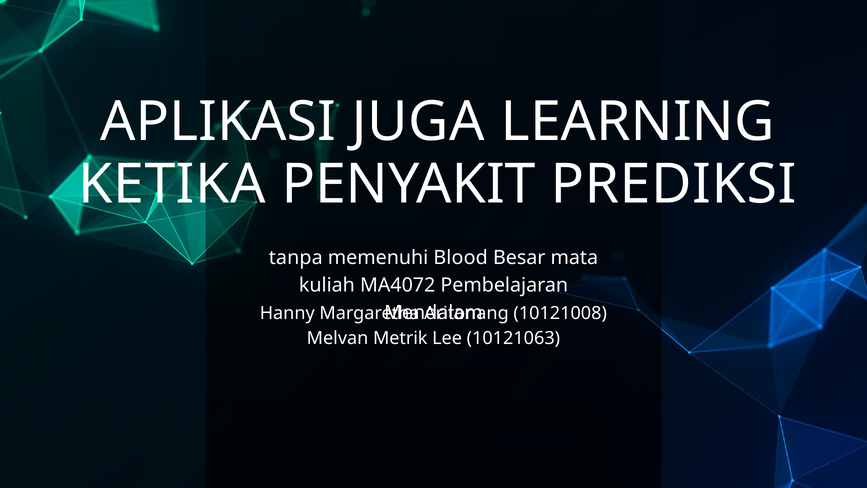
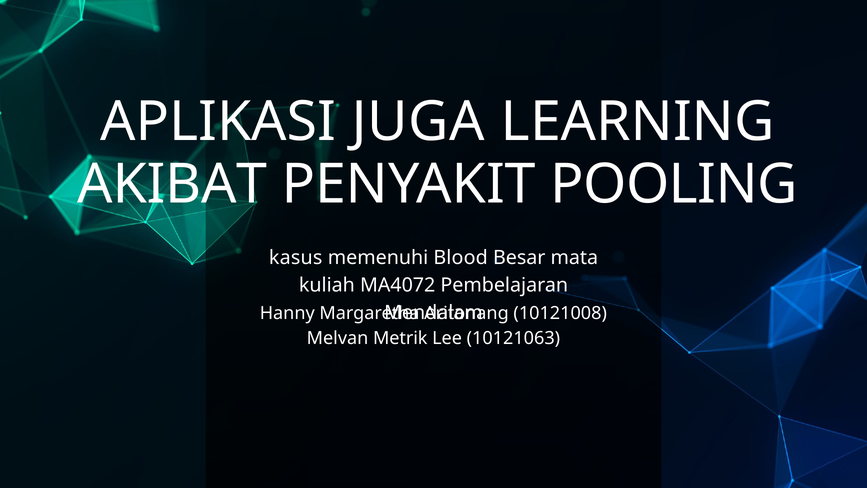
KETIKA: KETIKA -> AKIBAT (172, 185)
PREDIKSI: PREDIKSI -> POOLING (674, 185)
tanpa: tanpa -> kasus (296, 258)
